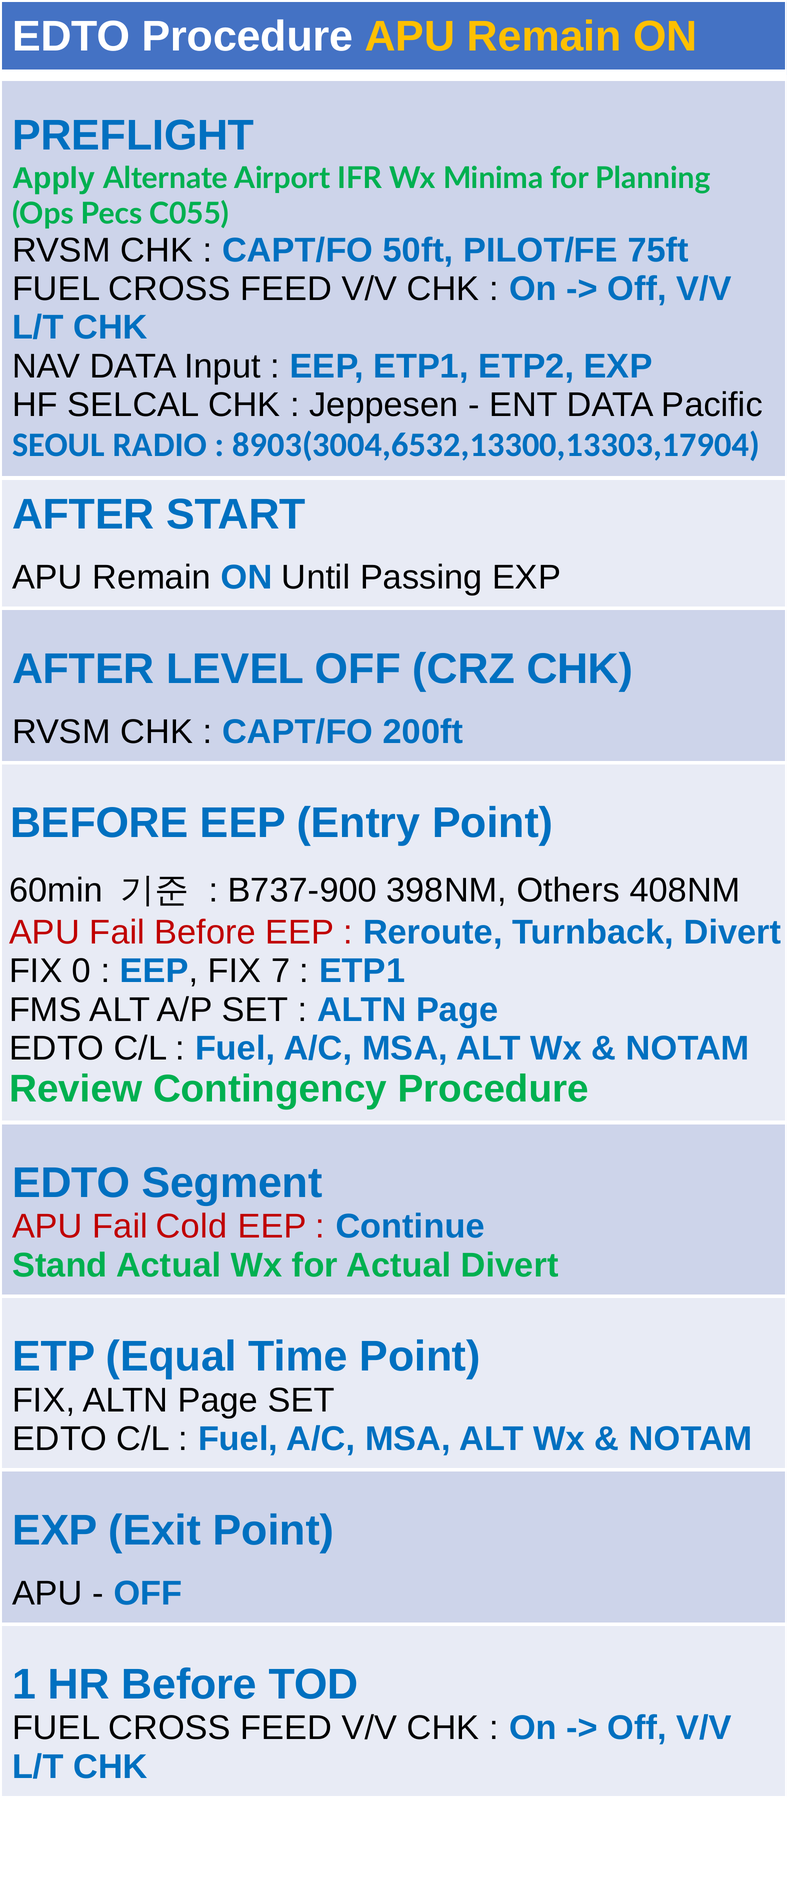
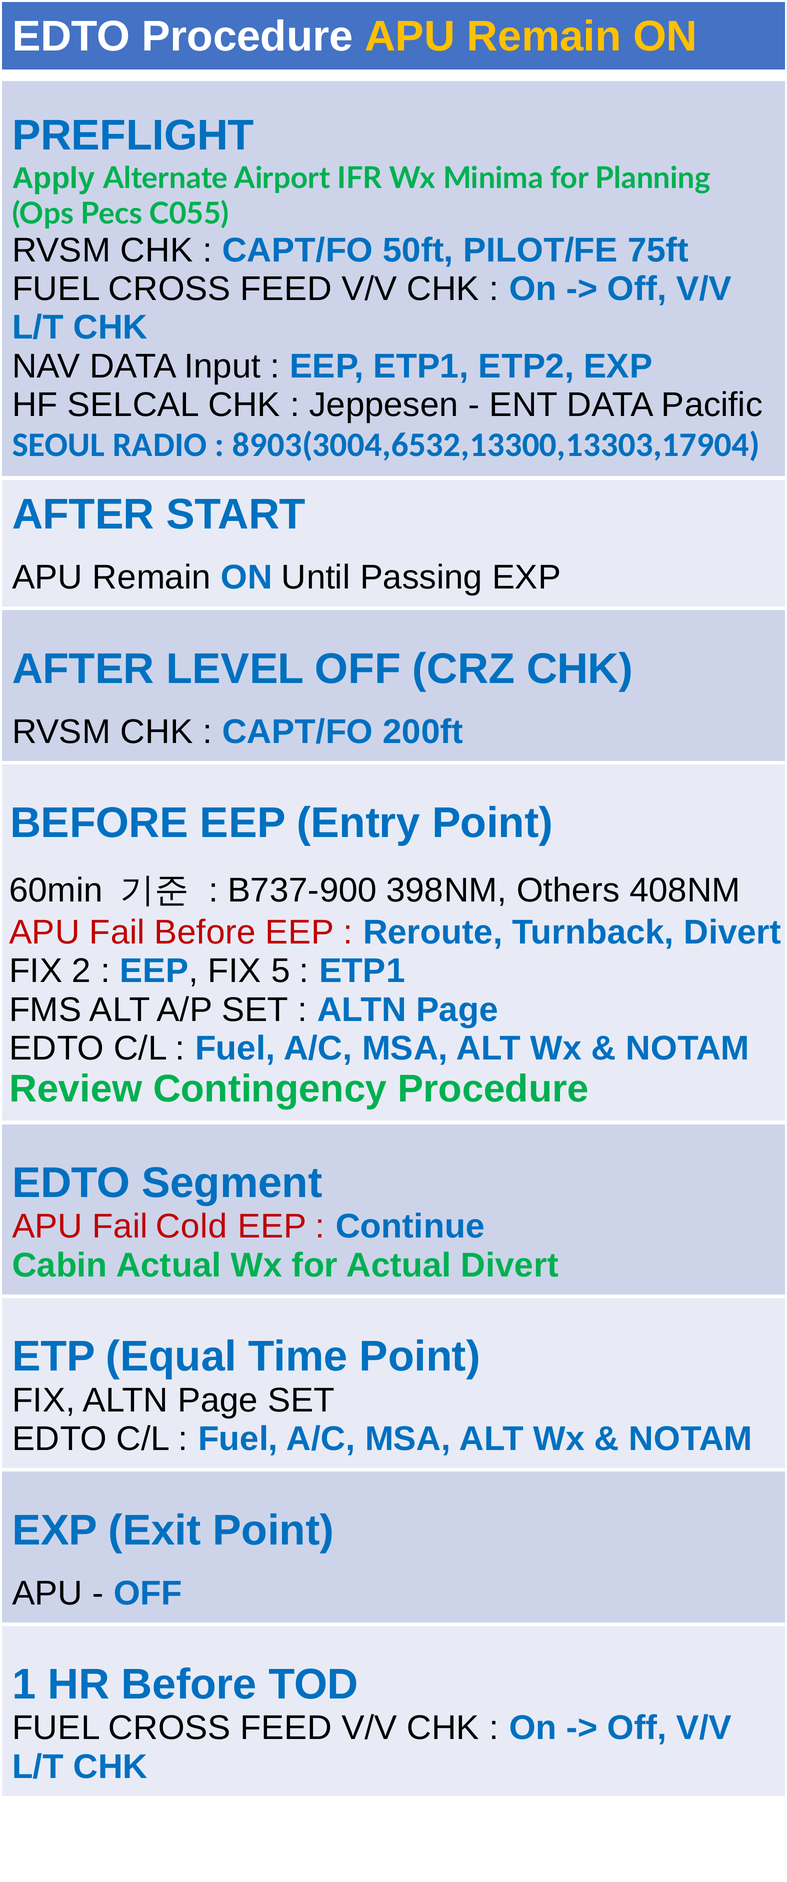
0: 0 -> 2 (81, 972)
7: 7 -> 5 (281, 972)
Stand: Stand -> Cabin (60, 1266)
